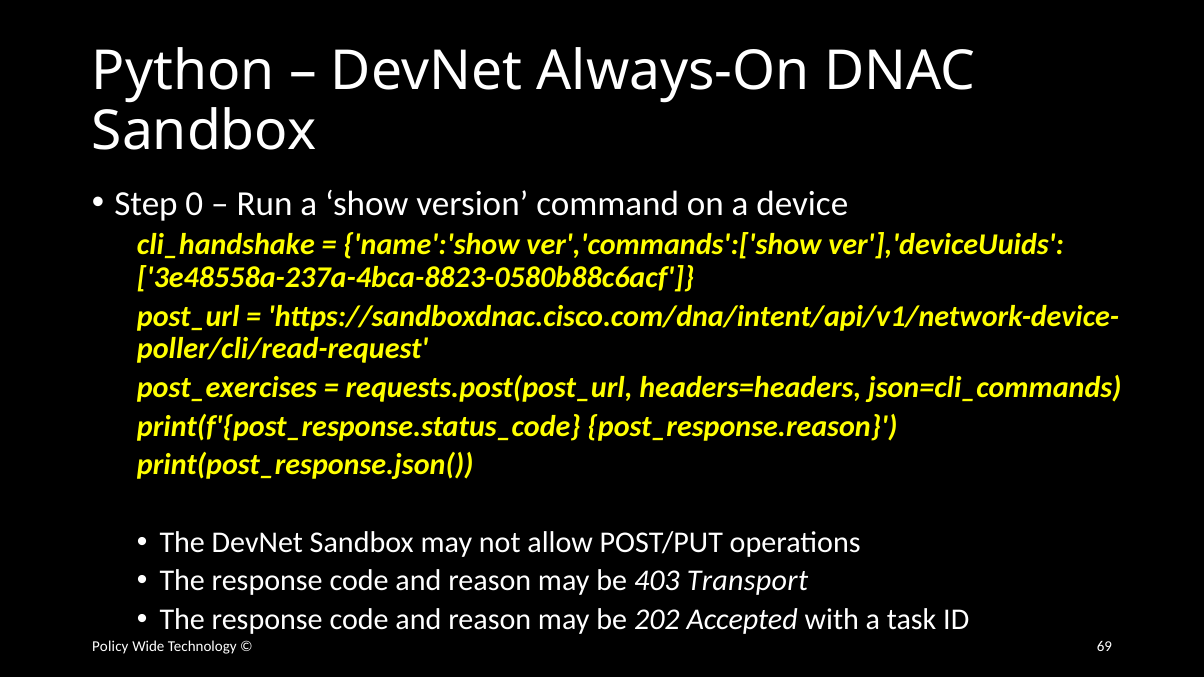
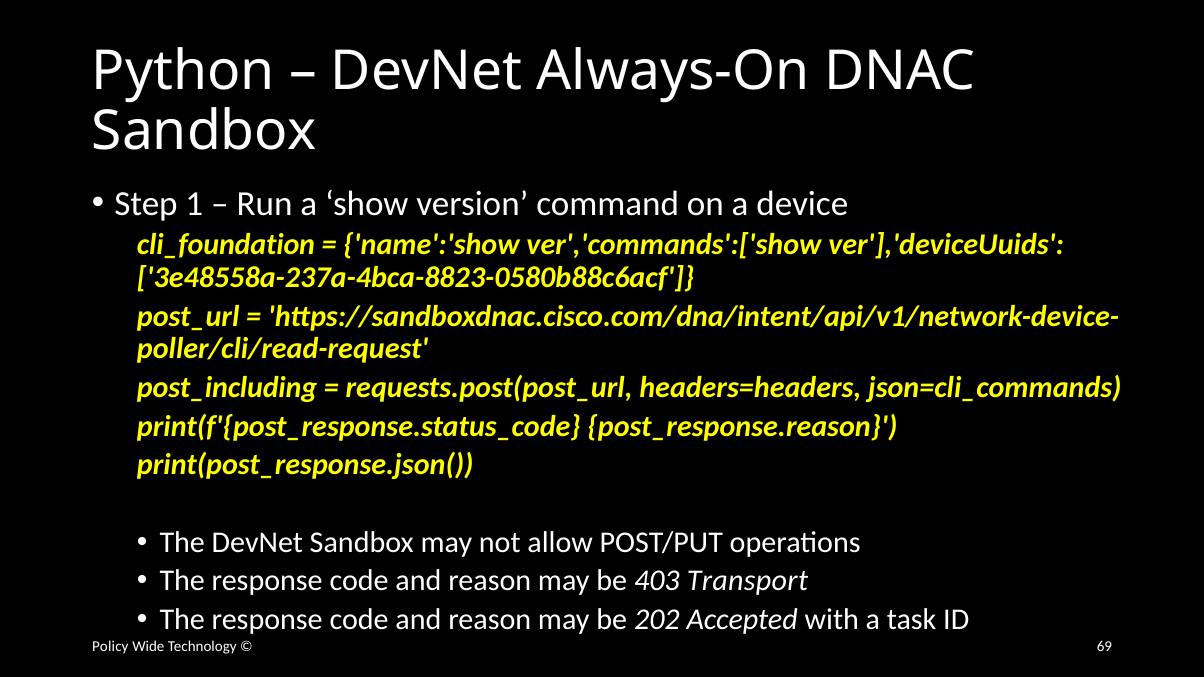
0: 0 -> 1 (194, 203)
cli_handshake: cli_handshake -> cli_foundation (226, 245)
post_exercises: post_exercises -> post_including (227, 387)
